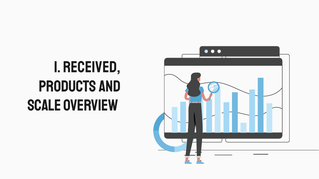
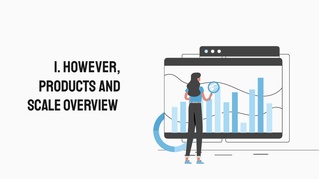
Received: Received -> However (92, 67)
